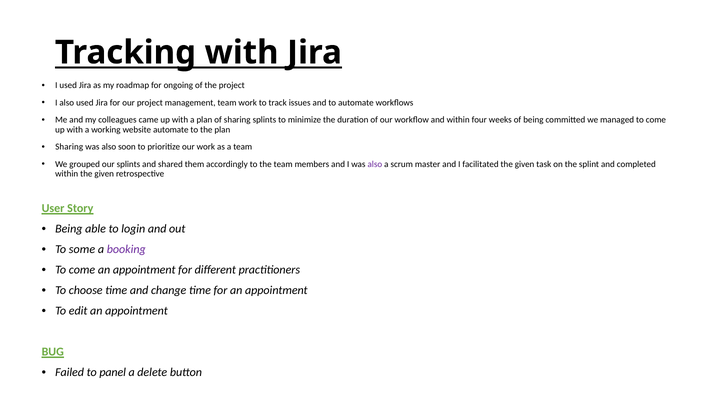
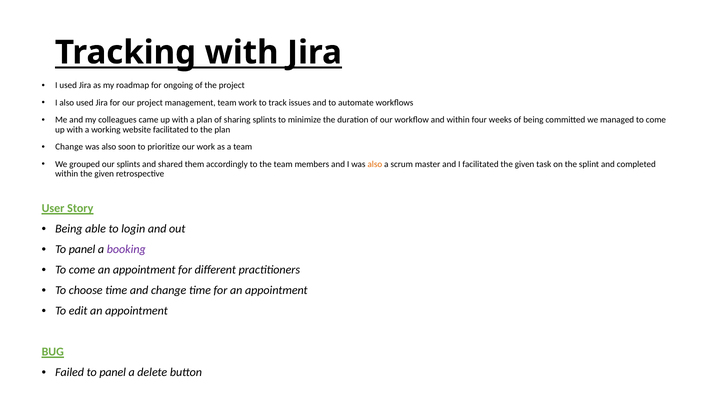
website automate: automate -> facilitated (171, 130)
Sharing: Sharing -> Change (69, 147)
also colour: purple -> orange (375, 164)
some: some -> panel (82, 249)
